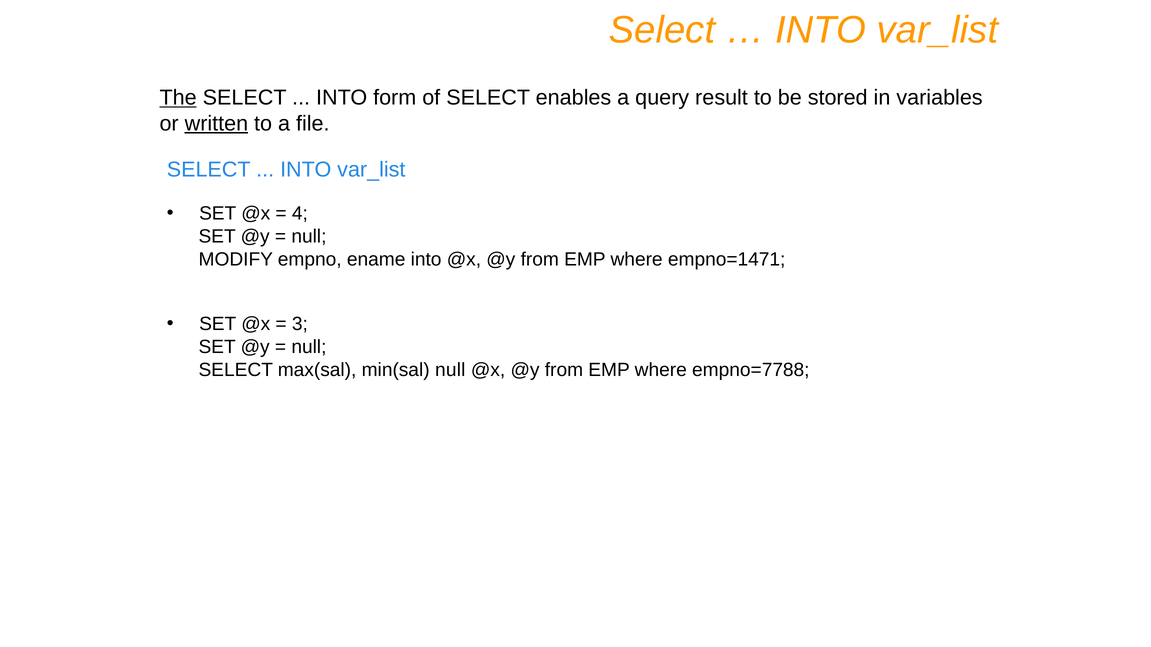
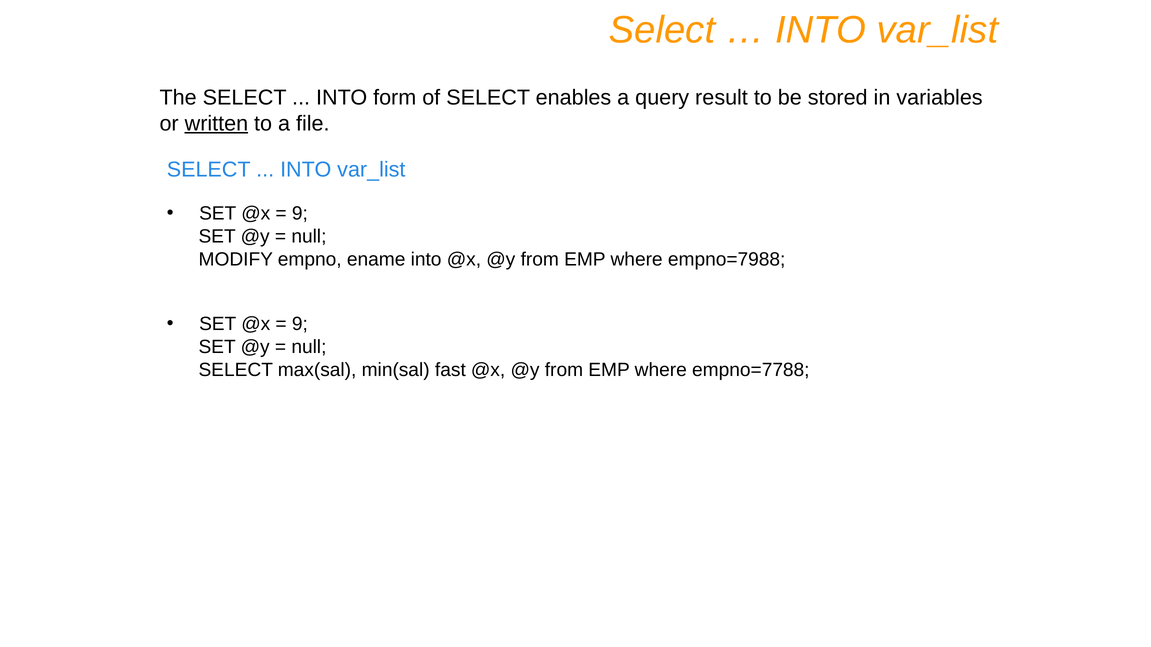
The underline: present -> none (178, 98)
4: 4 -> 9 (300, 214)
empno=1471: empno=1471 -> empno=7988 (727, 260)
3: 3 -> 9 (300, 324)
min(sal null: null -> fast (450, 370)
